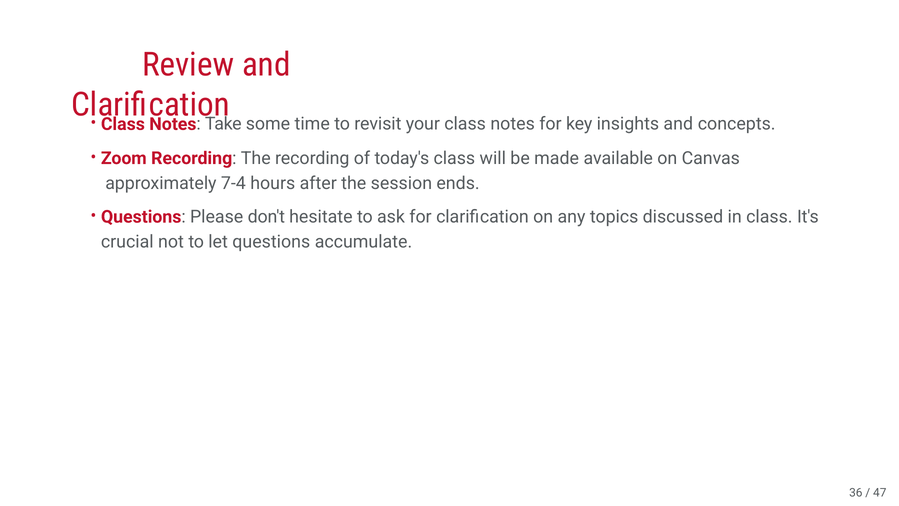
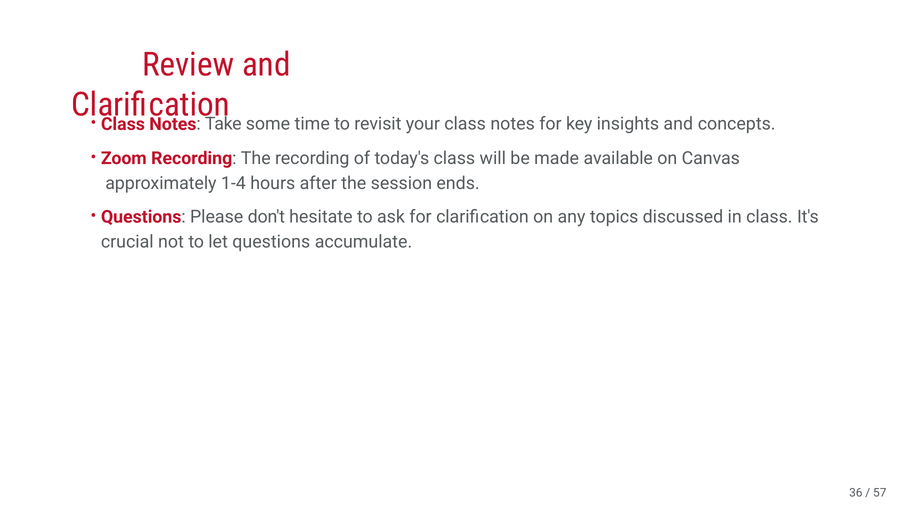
7-4: 7-4 -> 1-4 (233, 183)
47: 47 -> 57 (880, 493)
